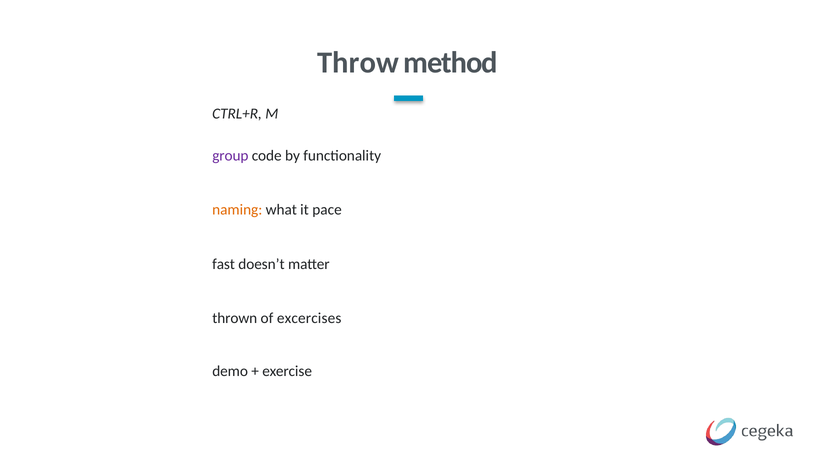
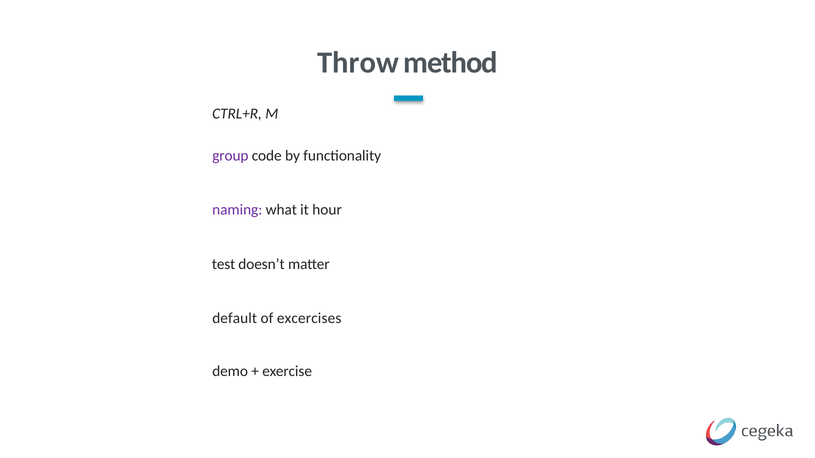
naming colour: orange -> purple (237, 210)
pace: pace -> hour (327, 210)
fast: fast -> test (224, 264)
thrown: thrown -> default (235, 319)
